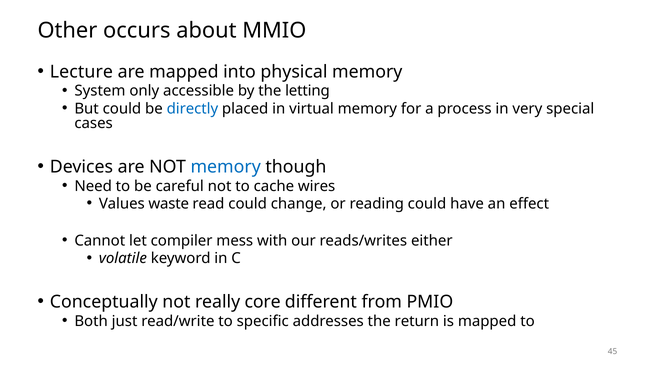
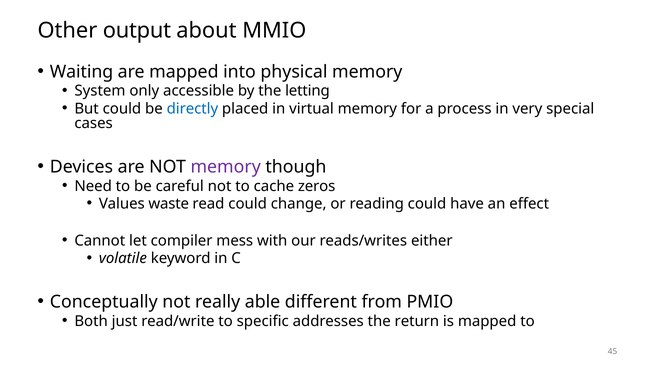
occurs: occurs -> output (137, 31)
Lecture: Lecture -> Waiting (81, 72)
memory colour: blue -> purple (226, 167)
wires: wires -> zeros (317, 186)
core: core -> able (263, 302)
